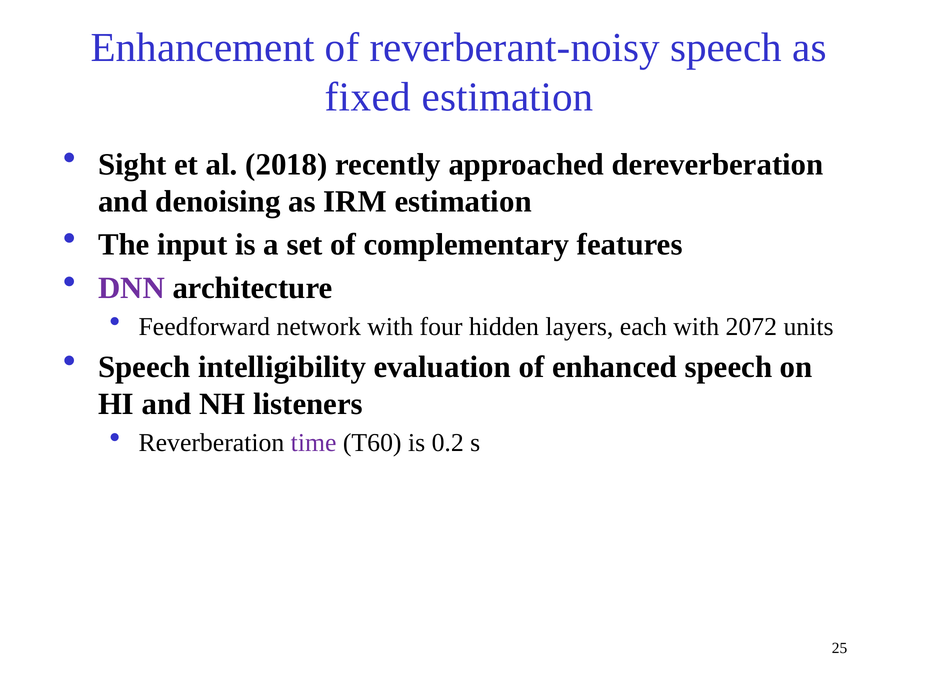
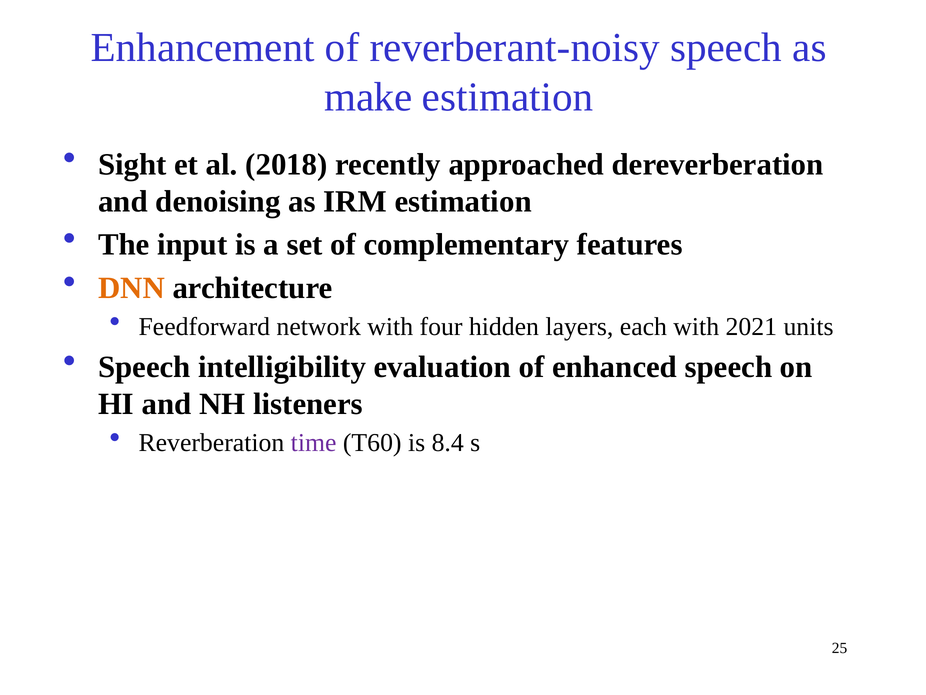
fixed: fixed -> make (368, 97)
DNN colour: purple -> orange (131, 288)
2072: 2072 -> 2021 (751, 326)
0.2: 0.2 -> 8.4 (448, 443)
